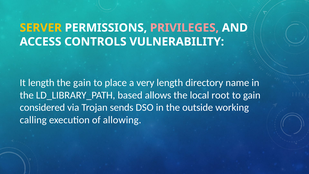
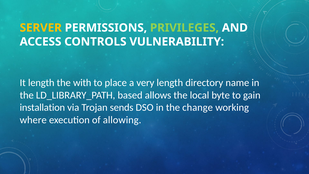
PRIVILEGES colour: pink -> light green (184, 28)
the gain: gain -> with (82, 83)
root: root -> byte (221, 95)
considered: considered -> installation (42, 107)
outside: outside -> change (198, 107)
calling: calling -> where (33, 120)
